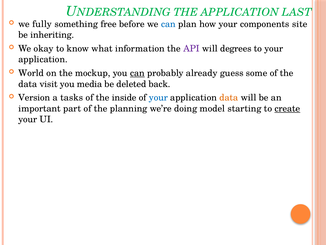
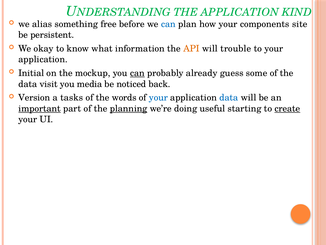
LAST: LAST -> KIND (297, 12)
fully: fully -> alias (42, 24)
inheriting: inheriting -> persistent (52, 35)
API colour: purple -> orange (191, 48)
degrees: degrees -> trouble (236, 48)
World: World -> Initial (31, 73)
deleted: deleted -> noticed (131, 84)
inside: inside -> words (124, 97)
data colour: orange -> blue (229, 97)
important underline: none -> present (40, 108)
planning underline: none -> present (129, 108)
model: model -> useful (212, 108)
